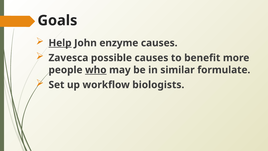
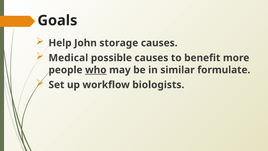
Help underline: present -> none (60, 43)
enzyme: enzyme -> storage (119, 43)
Zavesca: Zavesca -> Medical (68, 58)
